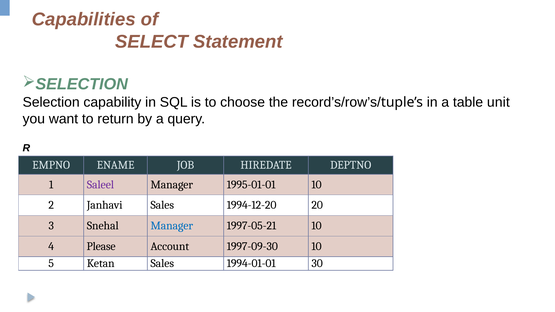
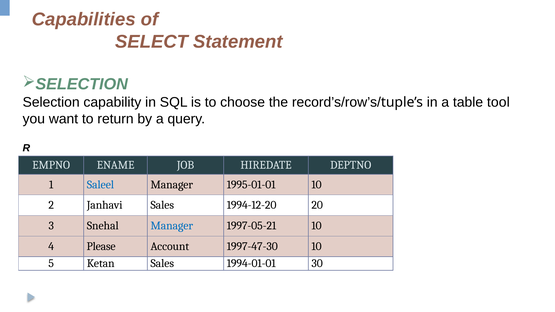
unit: unit -> tool (498, 102)
Saleel colour: purple -> blue (100, 185)
1997-09-30: 1997-09-30 -> 1997-47-30 (252, 246)
